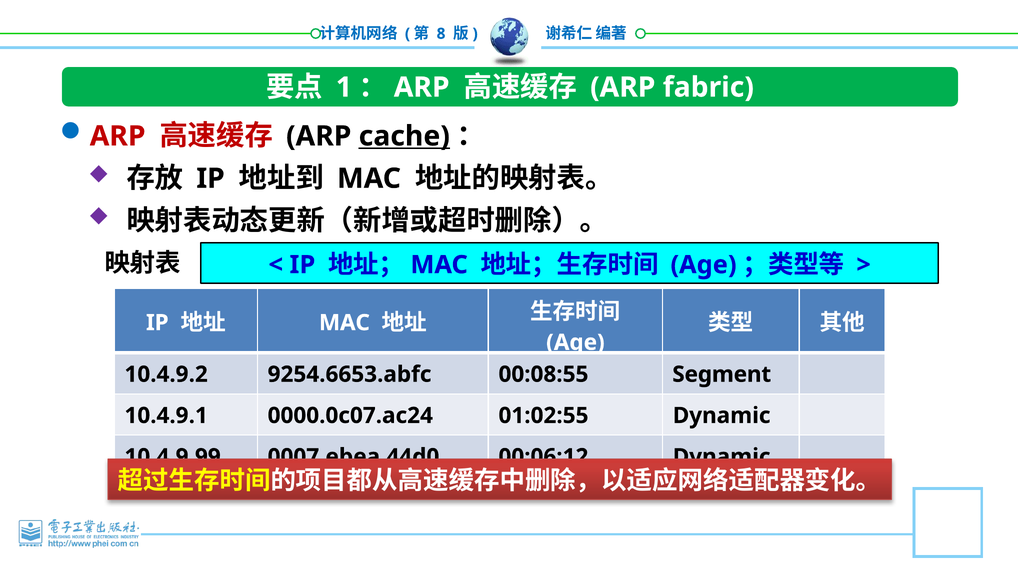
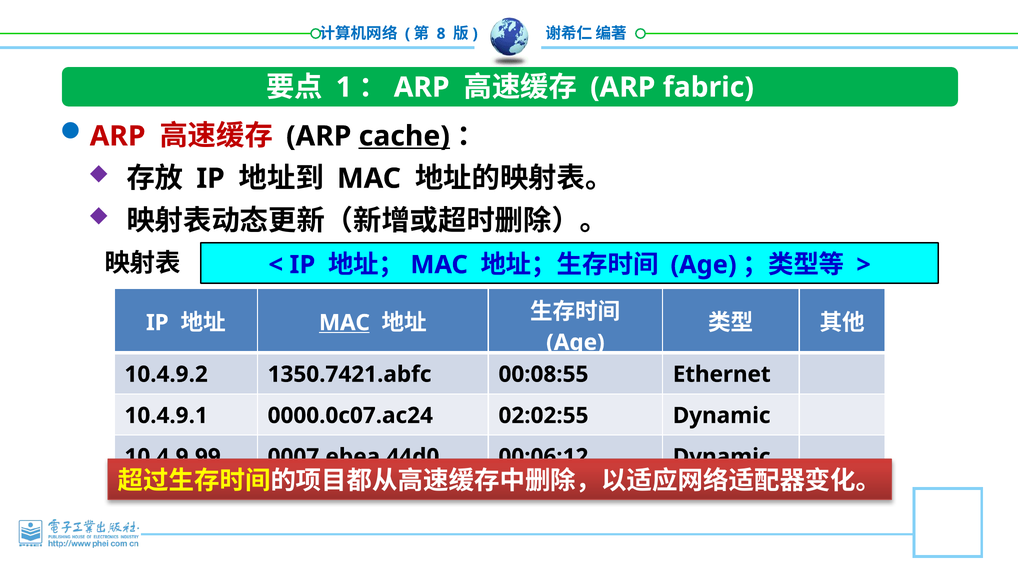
MAC underline: none -> present (344, 323)
9254.6653.abfc: 9254.6653.abfc -> 1350.7421.abfc (350, 375)
Segment: Segment -> Ethernet (722, 375)
01:02:55: 01:02:55 -> 02:02:55 (543, 416)
